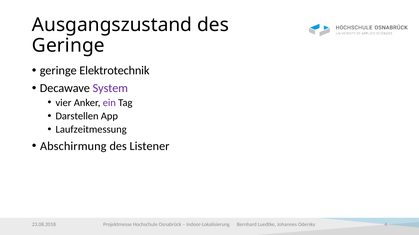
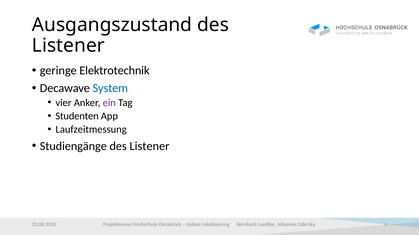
Geringe: Geringe -> Listener (68, 46)
System colour: purple -> blue (110, 88)
Darstellen: Darstellen -> Studenten (77, 116)
Abschirmung: Abschirmung -> Studiengänge (73, 146)
